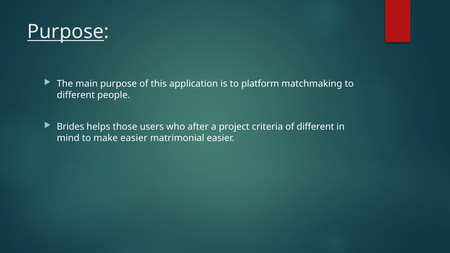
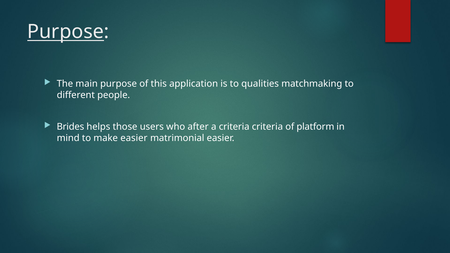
platform: platform -> qualities (260, 84)
a project: project -> criteria (234, 127)
of different: different -> platform (315, 127)
